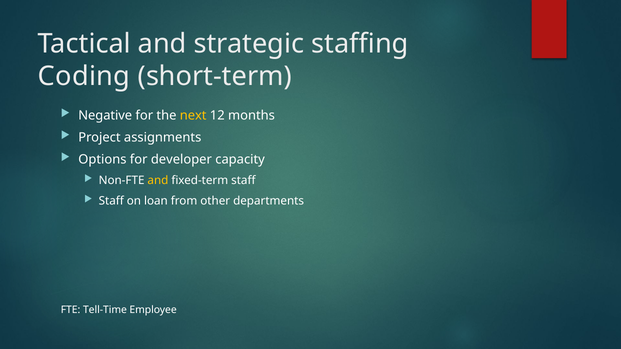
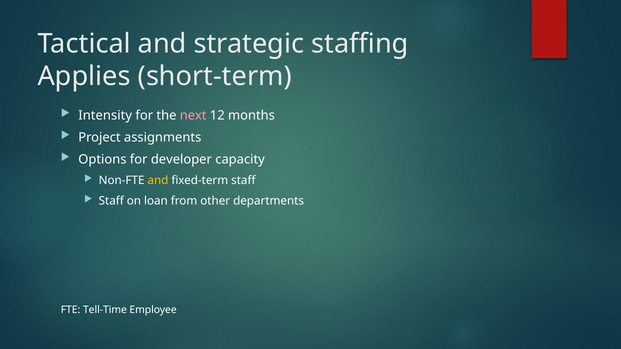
Coding: Coding -> Applies (84, 76)
Negative: Negative -> Intensity (105, 116)
next colour: yellow -> pink (193, 116)
